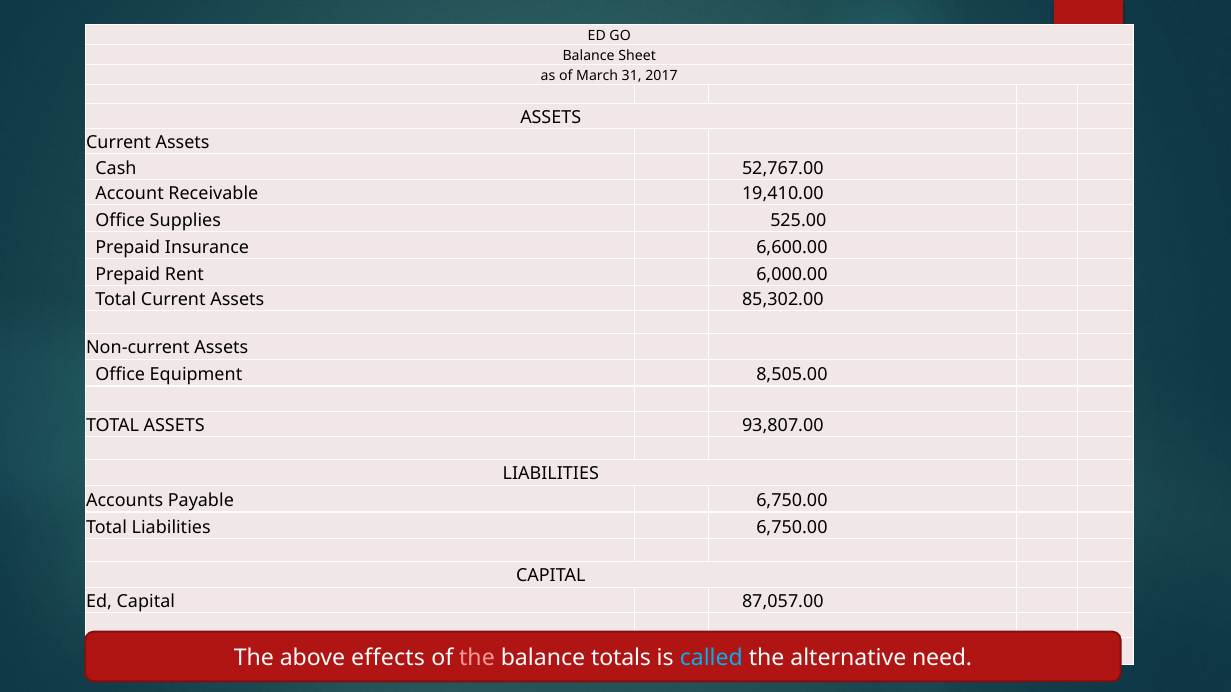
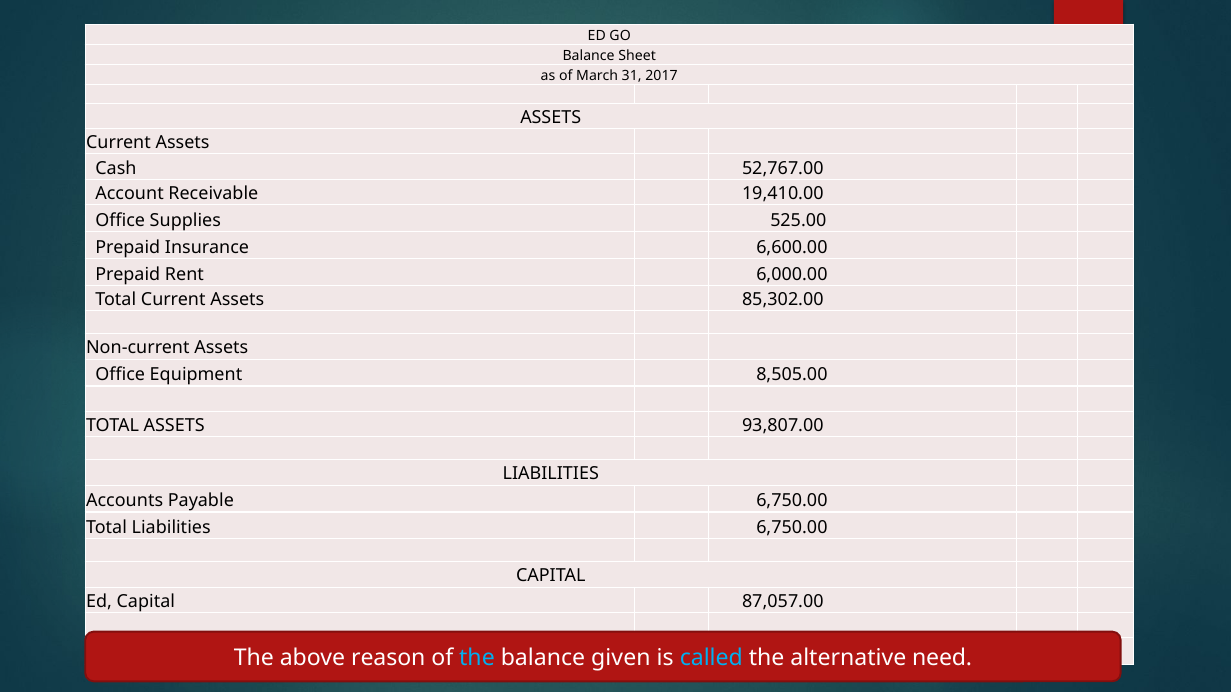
effects: effects -> reason (388, 658)
the colour: pink -> light blue (477, 658)
totals: totals -> given (621, 658)
